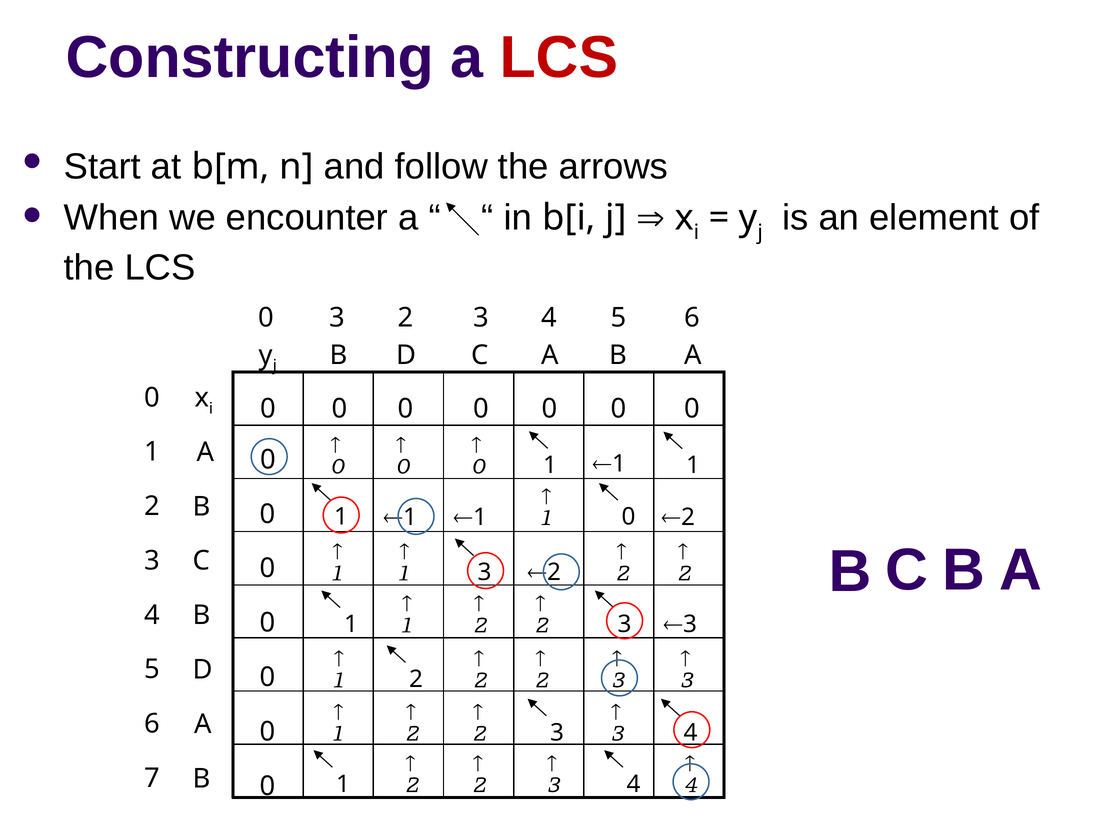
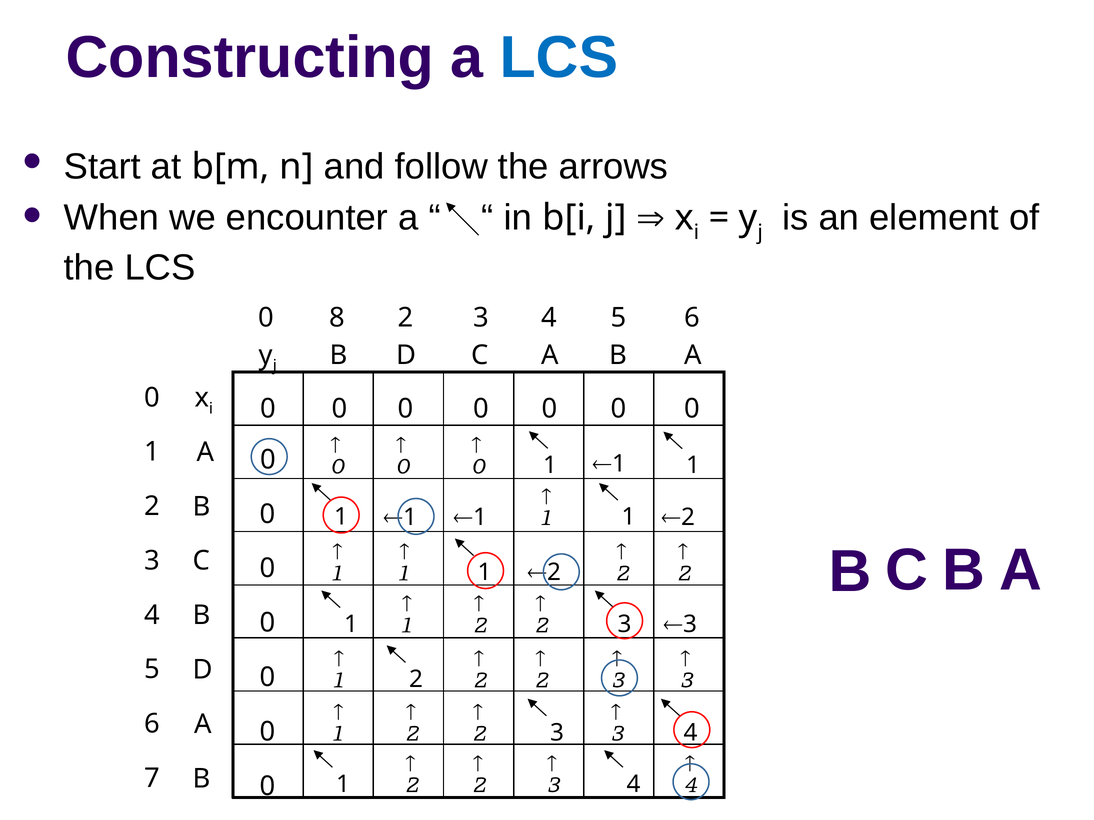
LCS colour: red -> blue (559, 58)
3: 3 -> 8 (337, 318)
0: 0 -> 1 (629, 517)
3: 3 -> 1 (485, 573)
